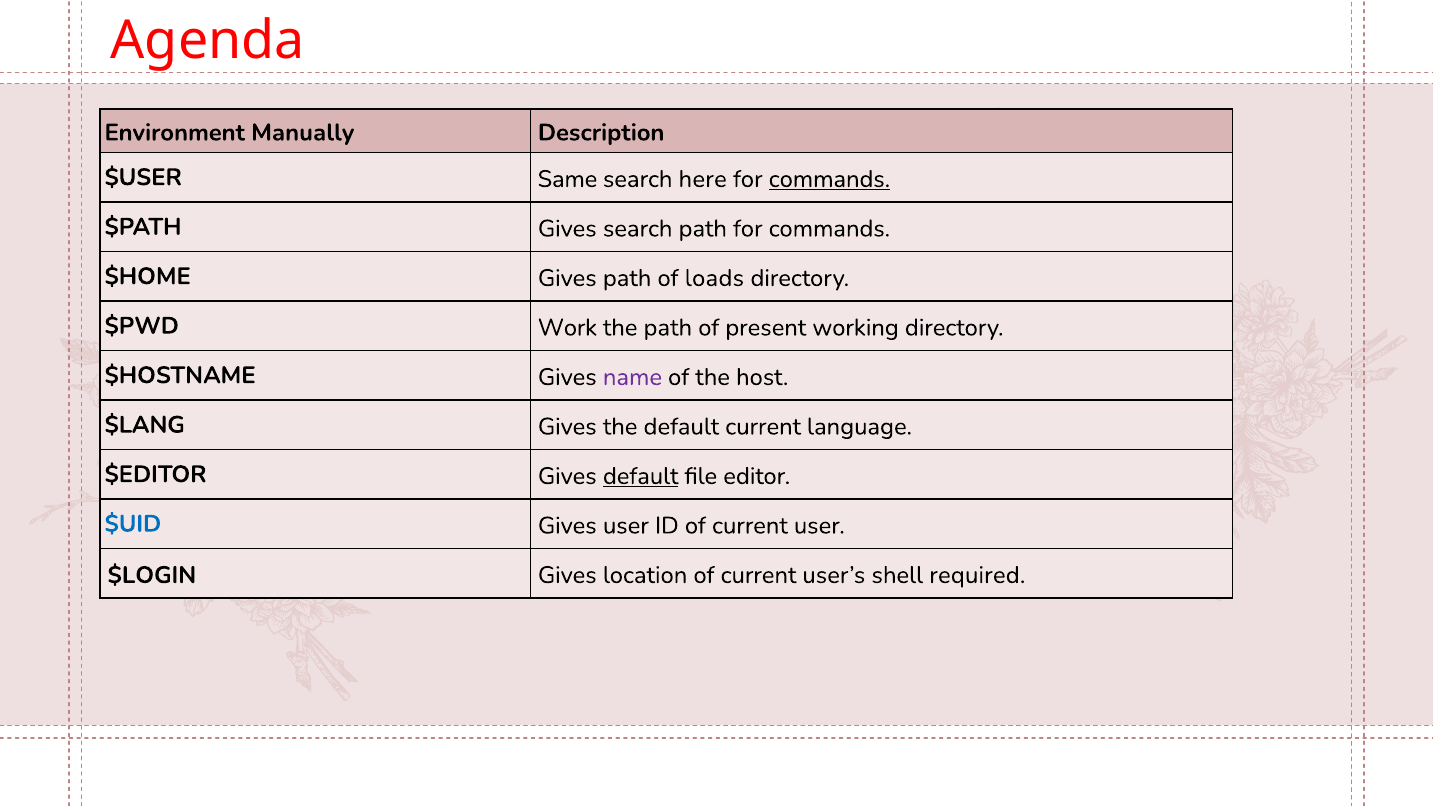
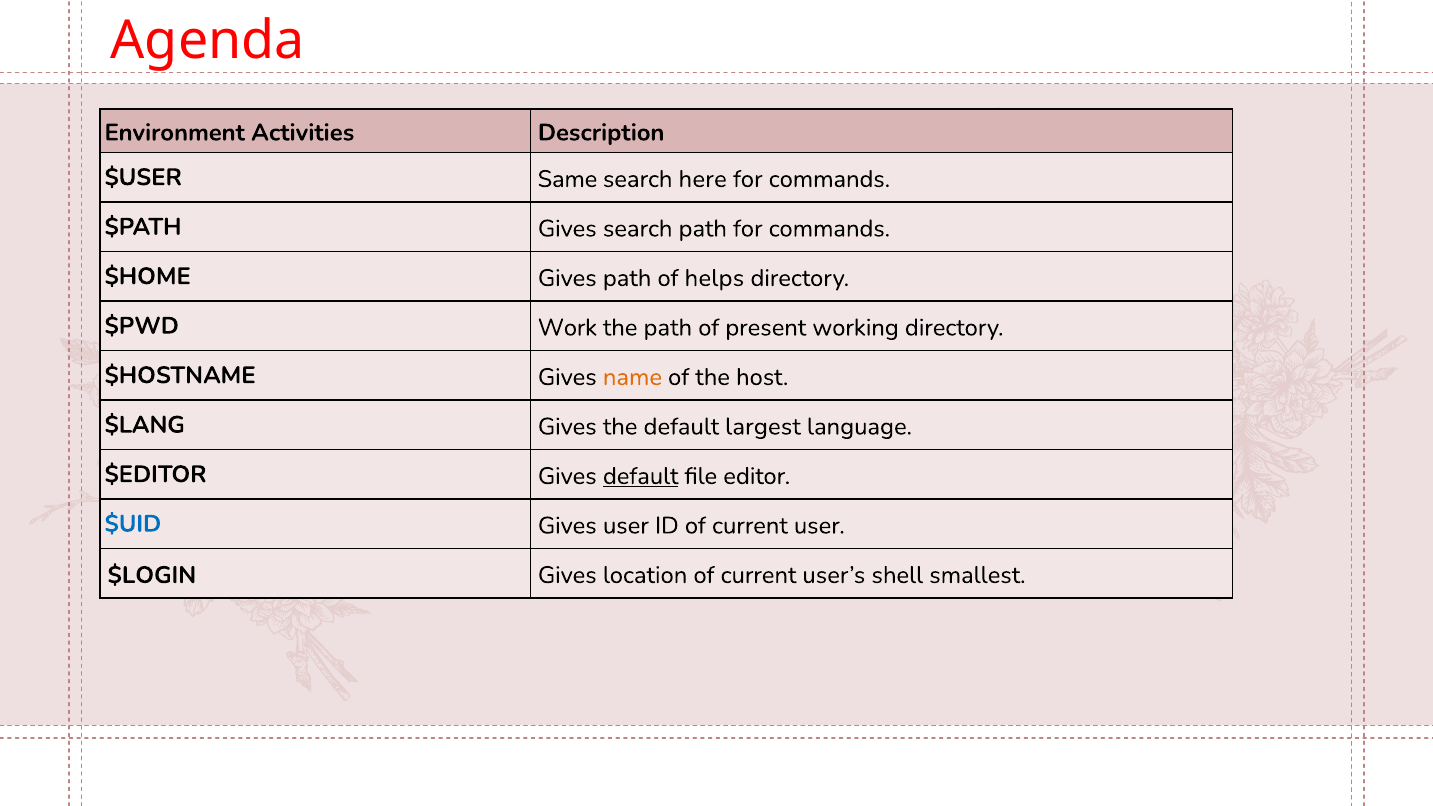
Manually: Manually -> Activities (303, 133)
commands underline: present -> none (829, 179)
loads: loads -> helps (714, 278)
name colour: purple -> orange (632, 377)
default current: current -> largest (763, 427)
required: required -> smallest (977, 575)
